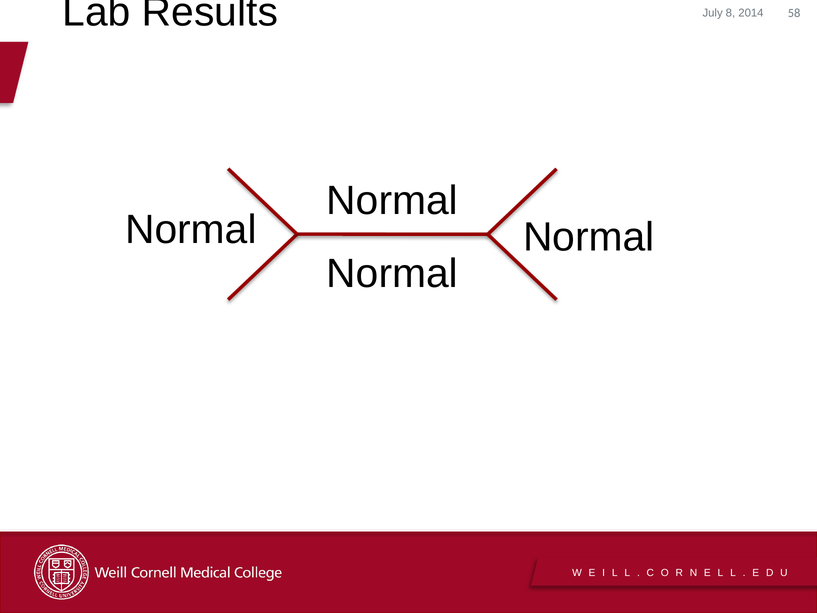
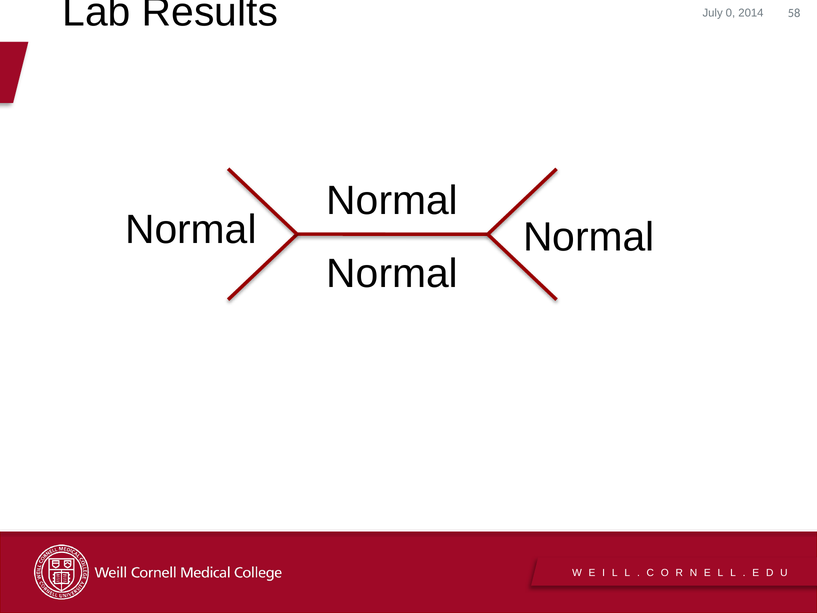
8: 8 -> 0 (730, 13)
